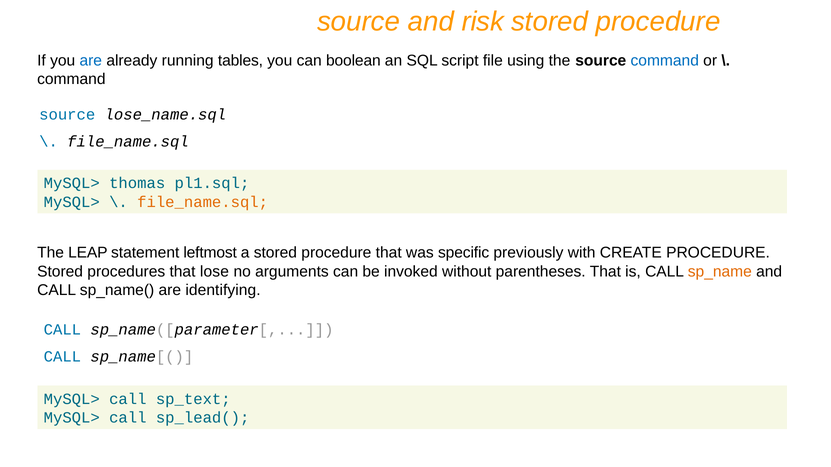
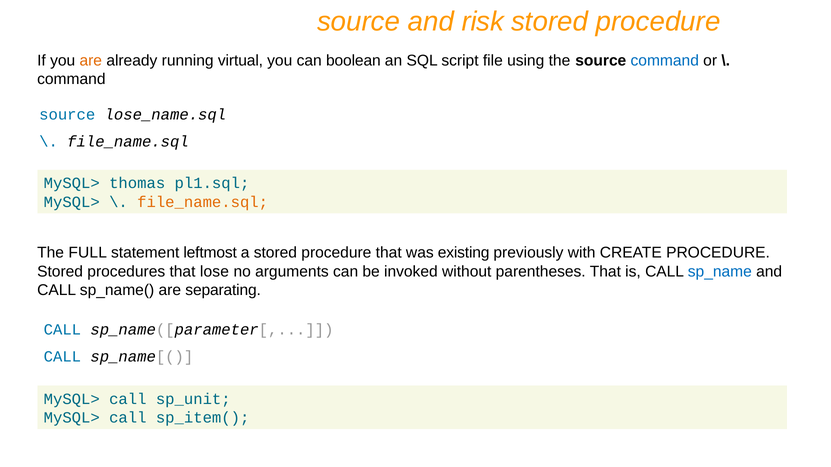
are colour: blue -> orange (91, 61)
tables: tables -> virtual (240, 61)
LEAP: LEAP -> FULL (88, 253)
specific: specific -> existing (464, 253)
sp_name colour: orange -> blue (720, 272)
identifying: identifying -> separating (223, 290)
sp_text: sp_text -> sp_unit (193, 399)
sp_lead(: sp_lead( -> sp_item( (203, 418)
